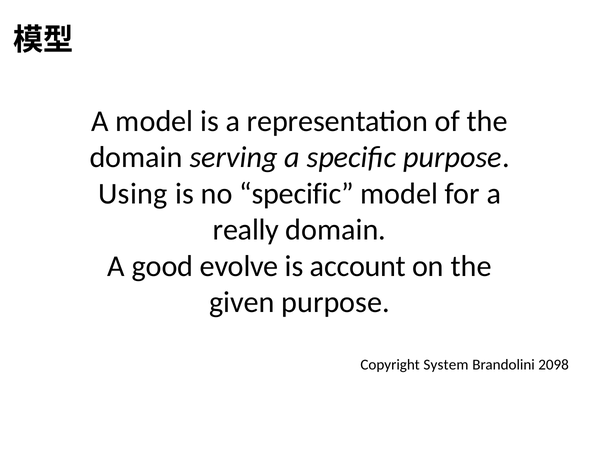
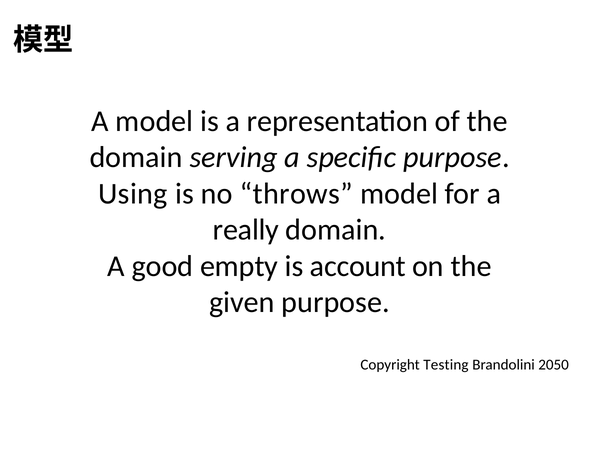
no specific: specific -> throws (296, 194)
evolve: evolve -> empty (239, 266)
System: System -> Testing (446, 365)
2098: 2098 -> 2050 (554, 365)
